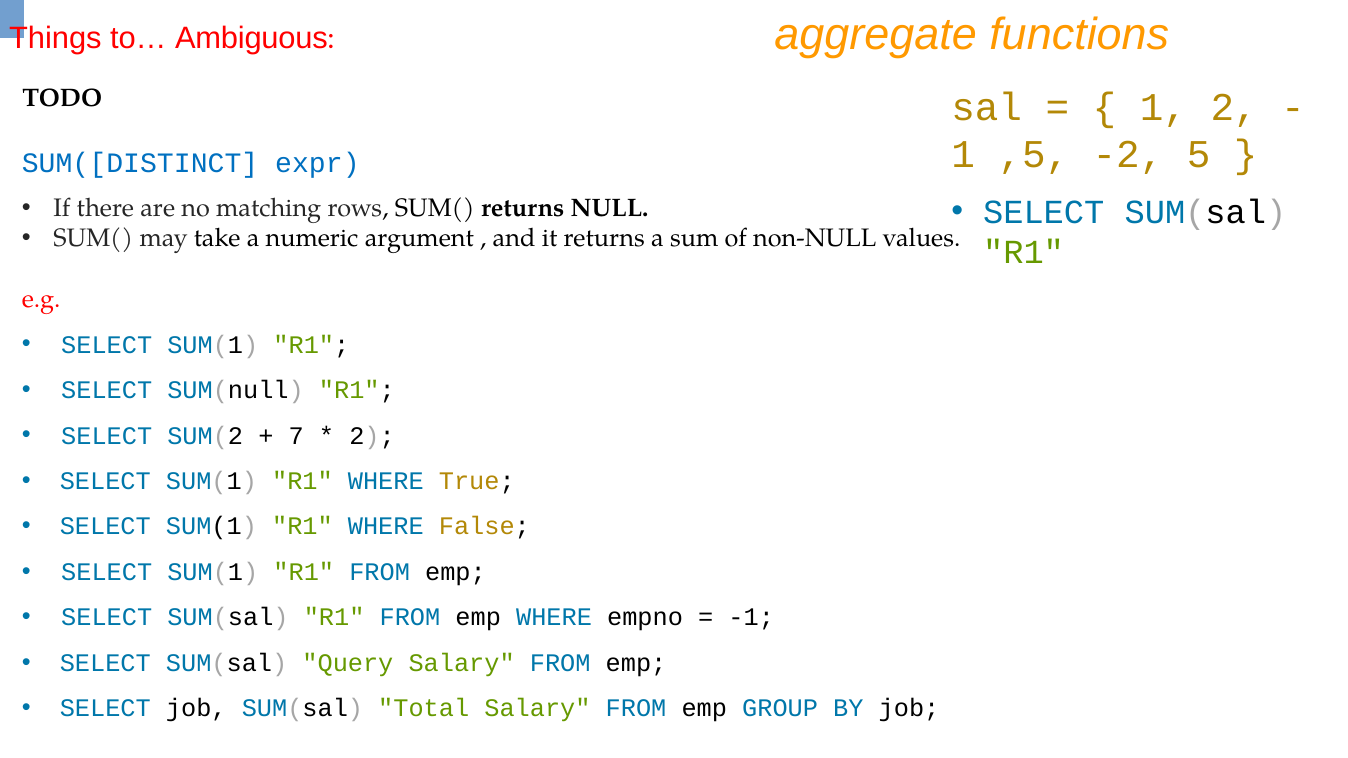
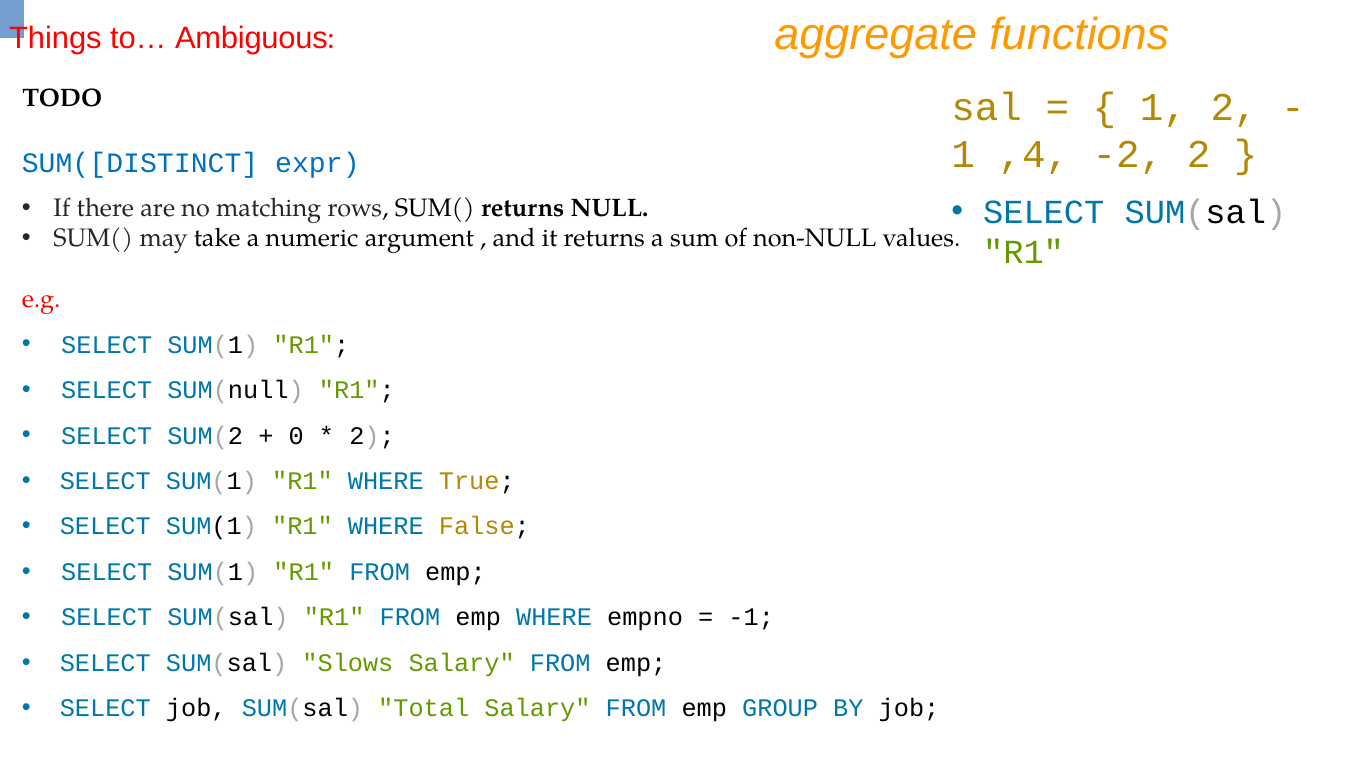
,5: ,5 -> ,4 (1034, 155)
-2 5: 5 -> 2 (1199, 155)
7: 7 -> 0 (296, 436)
Query: Query -> Slows (348, 663)
